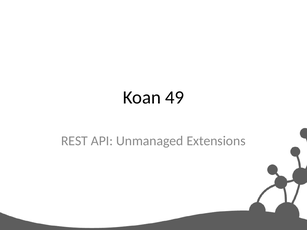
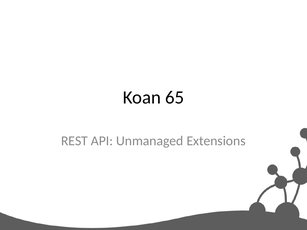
49: 49 -> 65 (175, 98)
